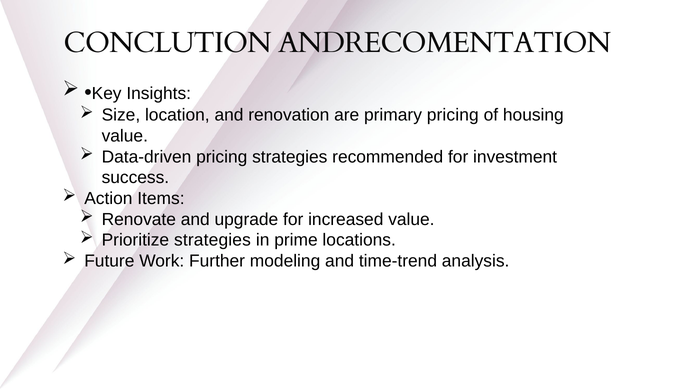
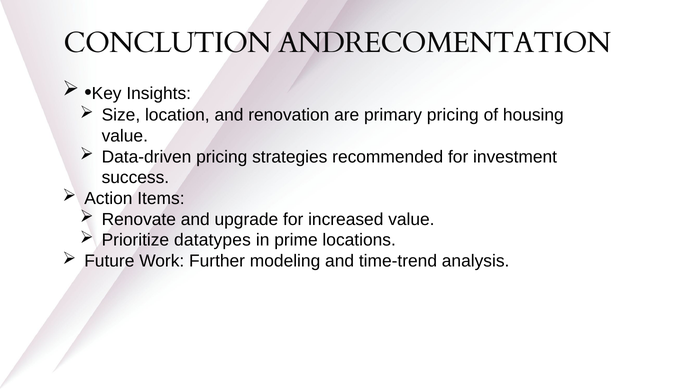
Prioritize strategies: strategies -> datatypes (212, 240)
